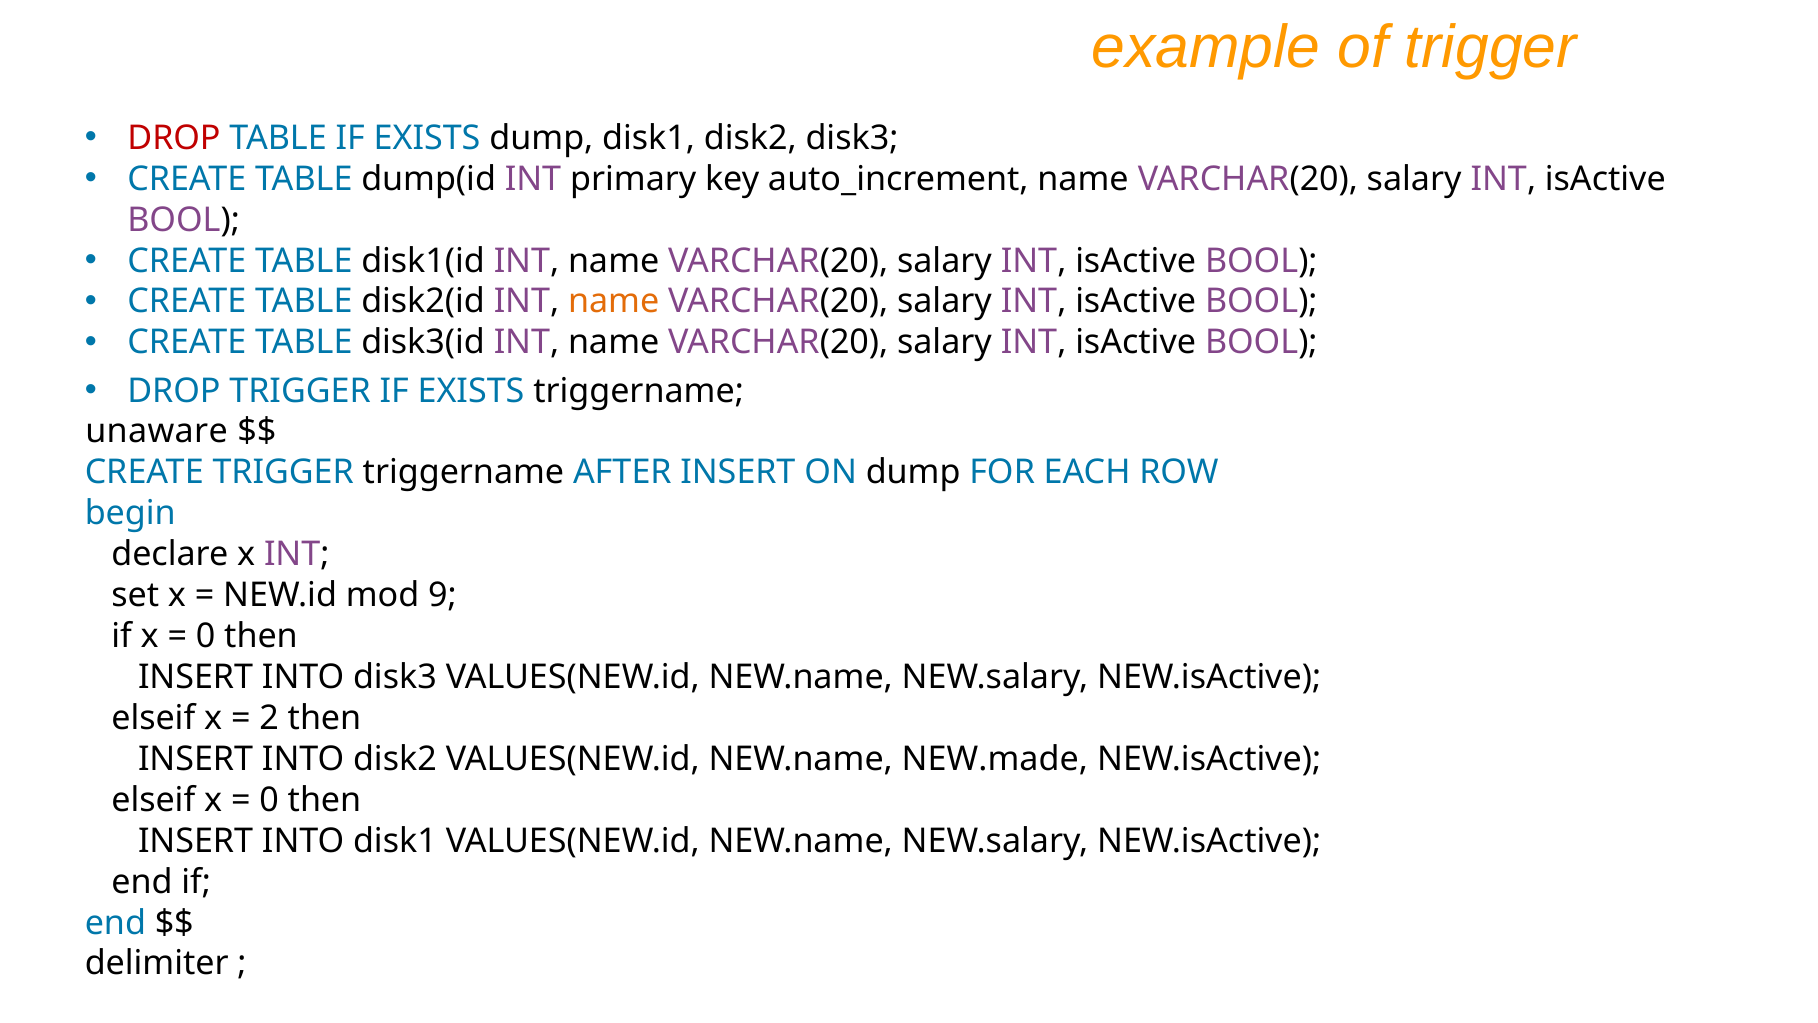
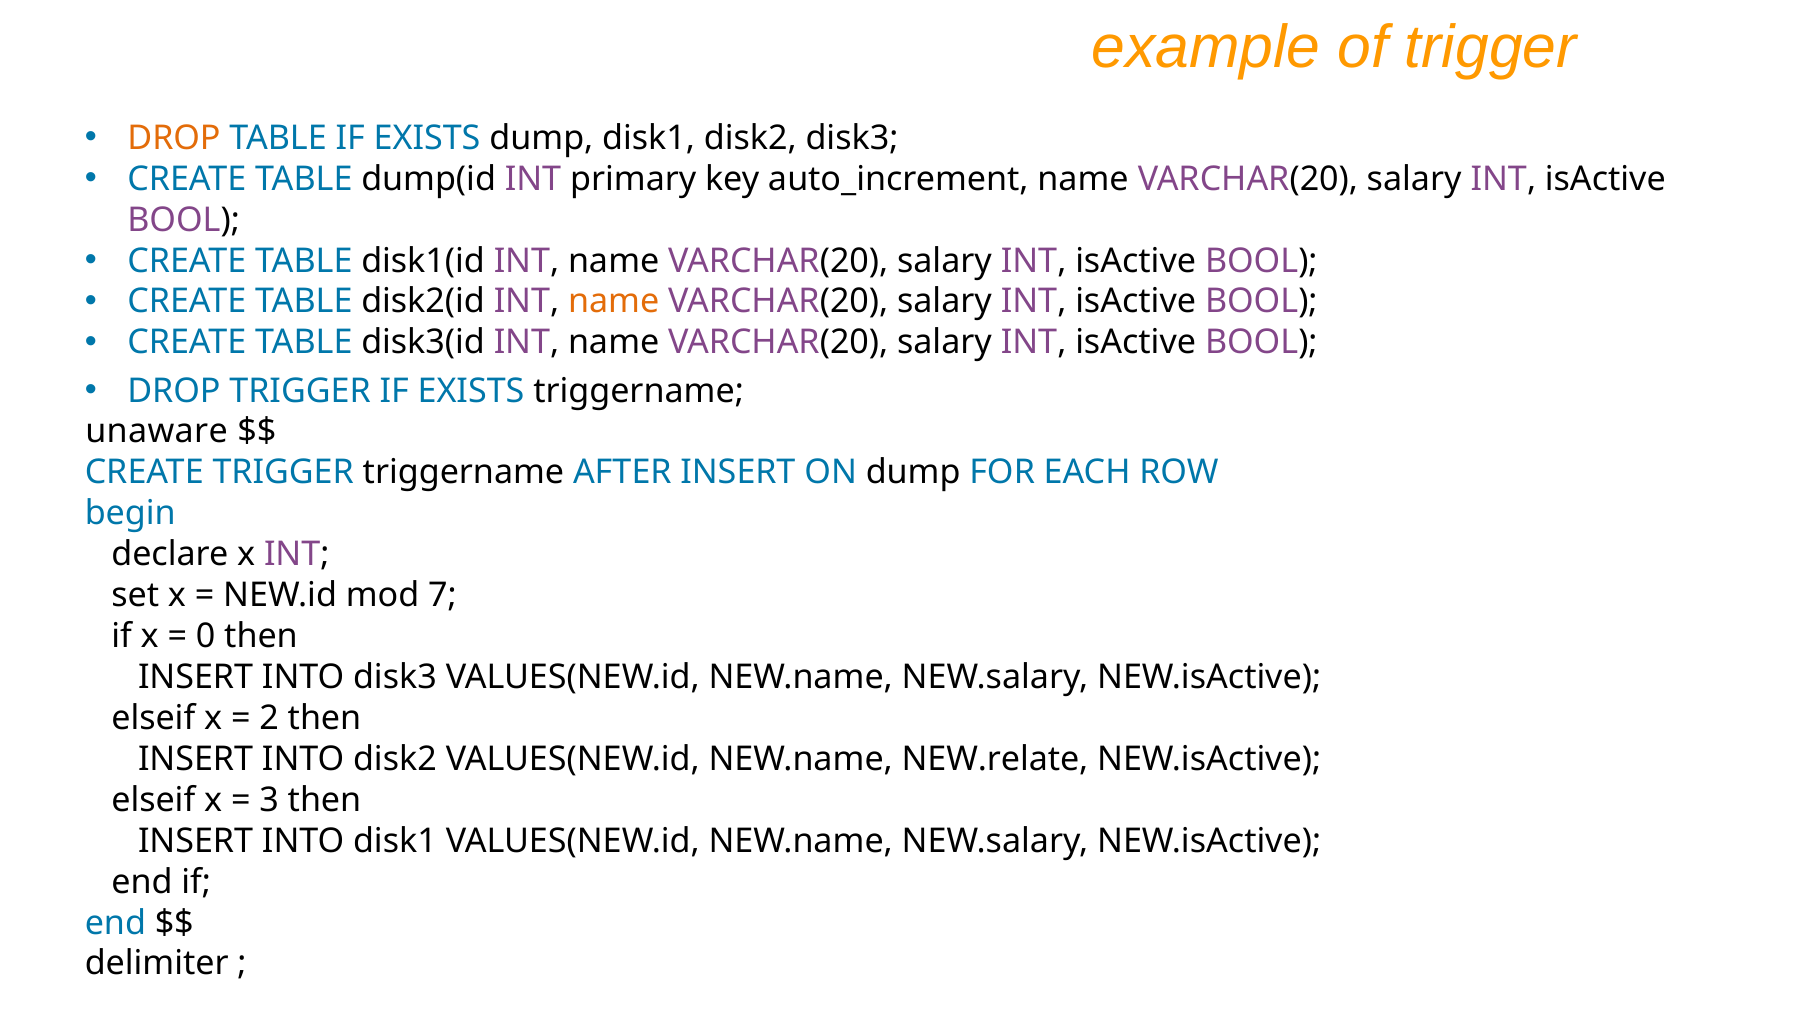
DROP colour: red -> orange (174, 138)
9: 9 -> 7 (442, 595)
NEW.made: NEW.made -> NEW.relate (995, 759)
0: 0 -> 3 (269, 800)
